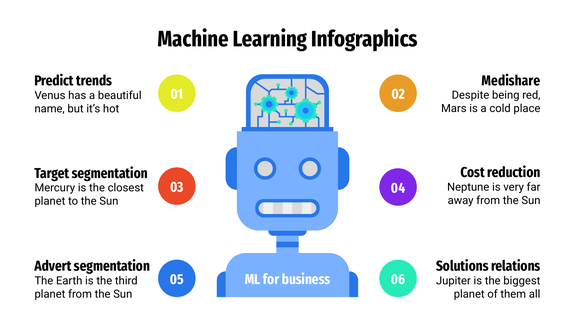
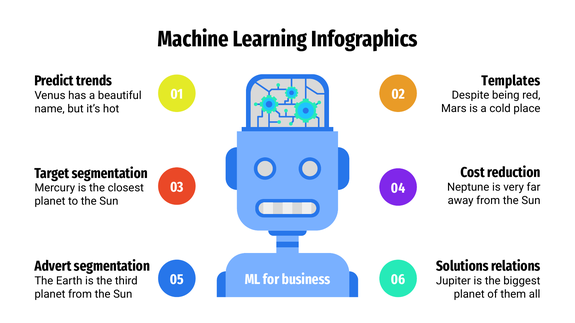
Medishare: Medishare -> Templates (511, 81)
